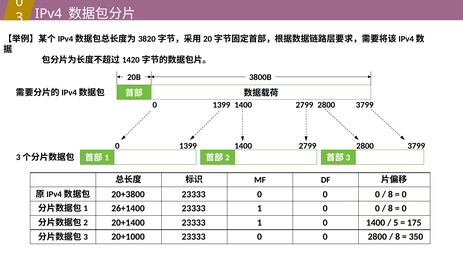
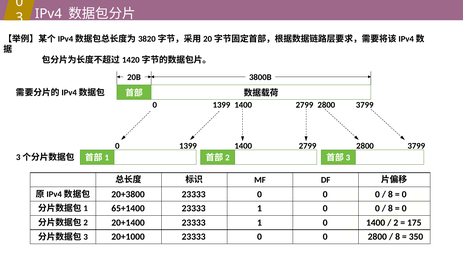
26+1400: 26+1400 -> 65+1400 (128, 208)
5: 5 -> 2 (396, 222)
